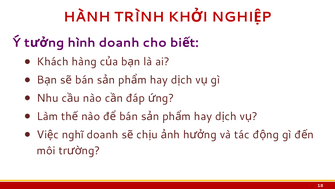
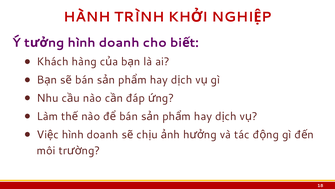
nghĩ: nghĩ -> hình (73, 134)
